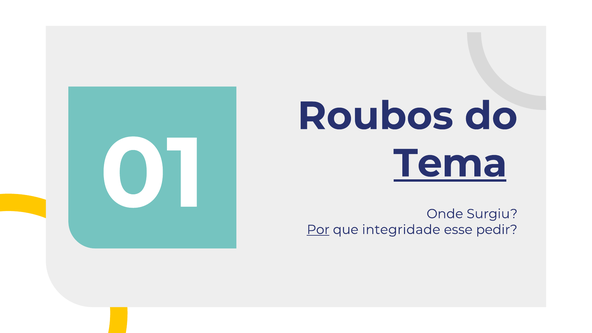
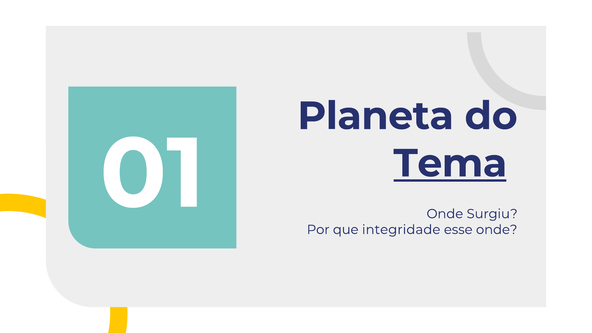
Roubos: Roubos -> Planeta (376, 116)
Por underline: present -> none (318, 230)
esse pedir: pedir -> onde (497, 230)
